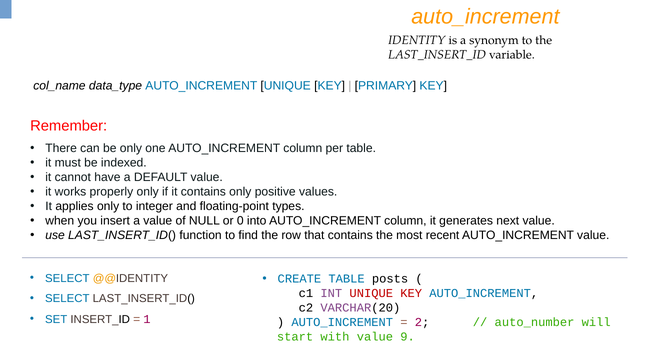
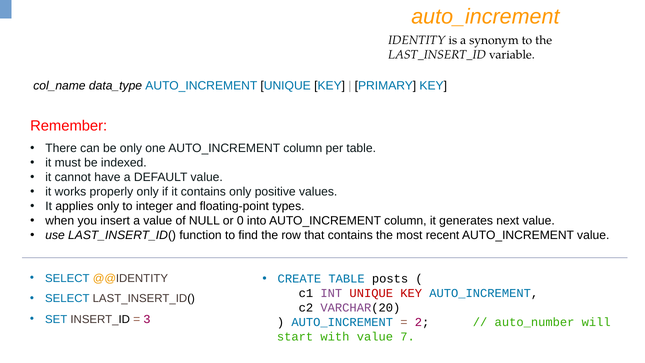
1: 1 -> 3 (147, 319)
9: 9 -> 7 (408, 337)
